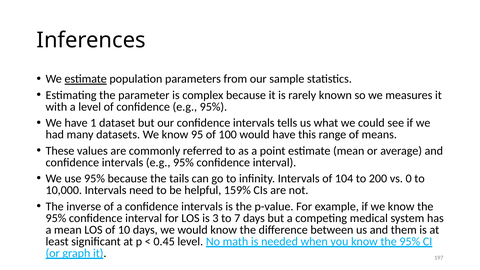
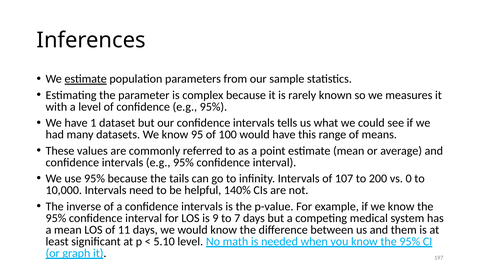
104: 104 -> 107 (344, 179)
159%: 159% -> 140% (237, 190)
3: 3 -> 9 (216, 218)
10: 10 -> 11 (124, 230)
0.45: 0.45 -> 5.10 (164, 241)
